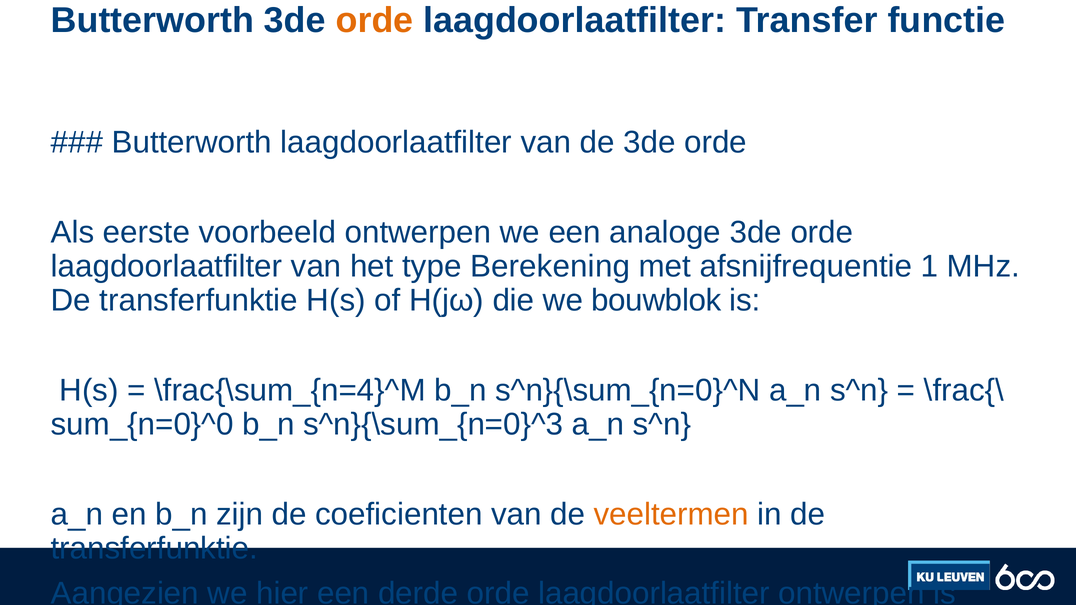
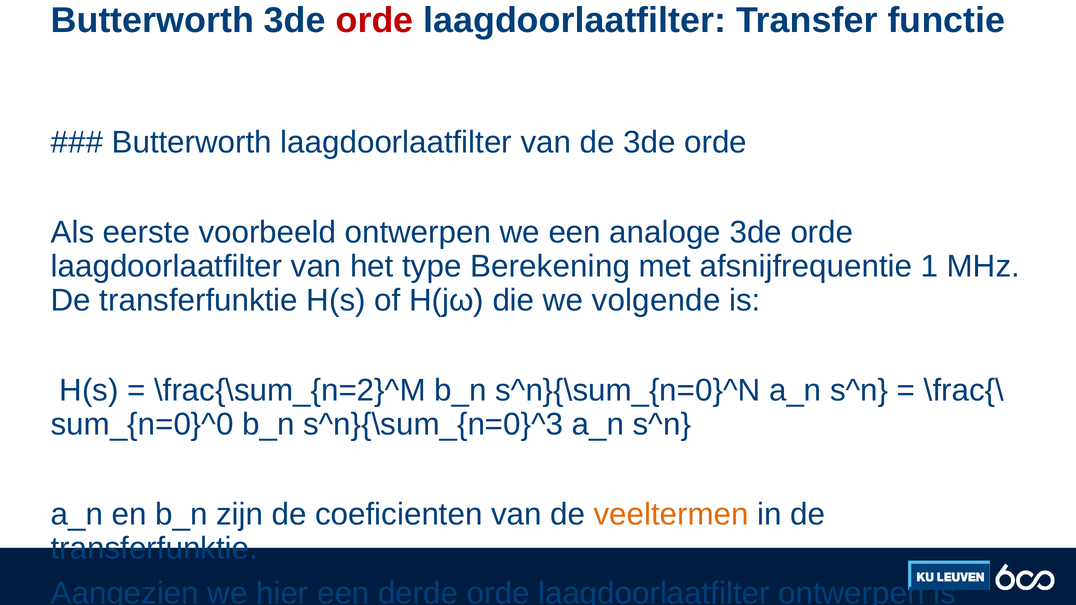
orde colour: orange -> red (375, 21)
bouwblok: bouwblok -> volgende (656, 300)
\frac{\sum_{n=4}^M: \frac{\sum_{n=4}^M -> \frac{\sum_{n=2}^M (290, 391)
